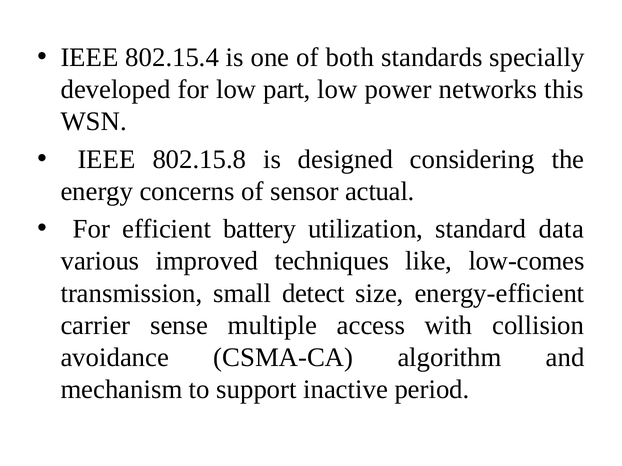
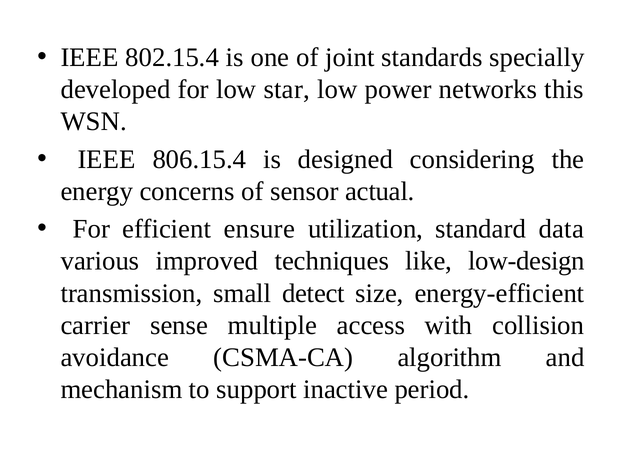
both: both -> joint (350, 57)
part: part -> star (287, 90)
802.15.8: 802.15.8 -> 806.15.4 (199, 159)
battery: battery -> ensure (259, 229)
low-comes: low-comes -> low-design (527, 261)
